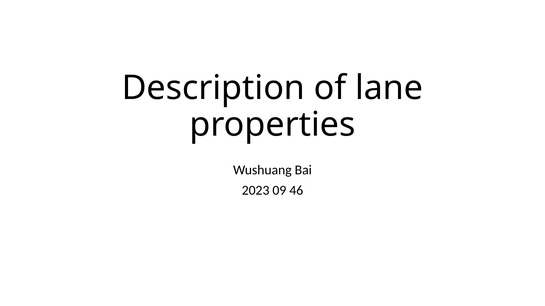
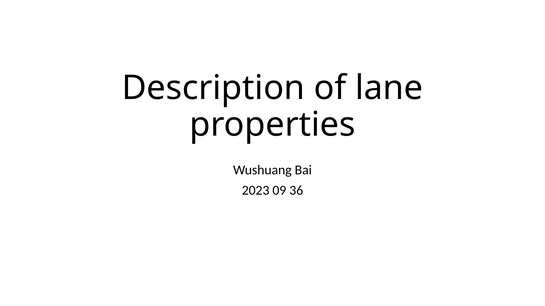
46: 46 -> 36 (296, 191)
